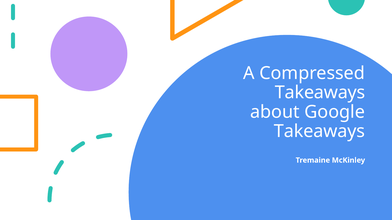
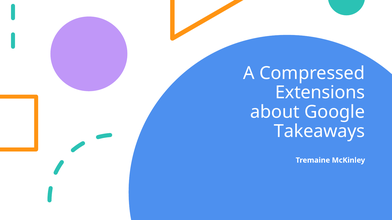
Takeaways: Takeaways -> Extensions (320, 93)
